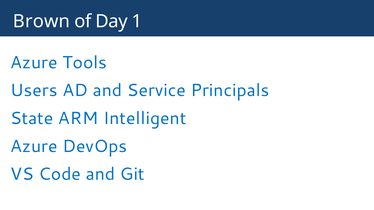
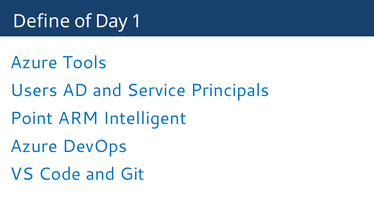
Brown: Brown -> Define (41, 21)
State: State -> Point (32, 119)
